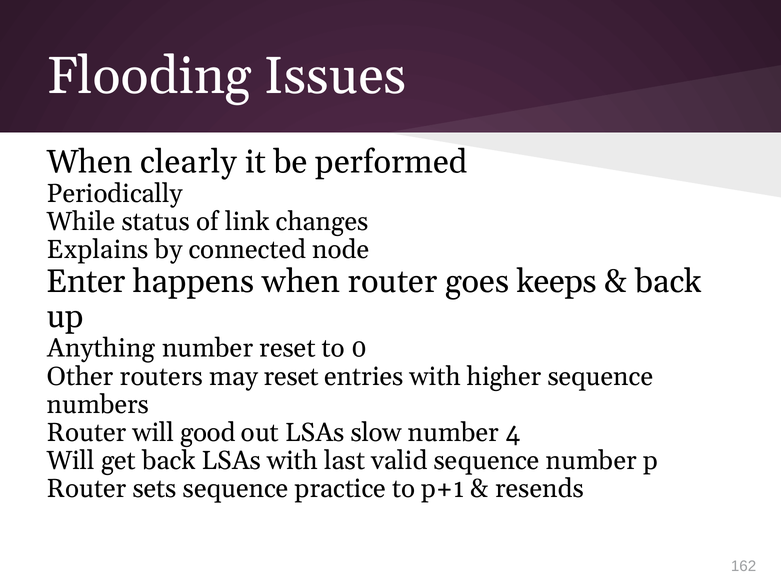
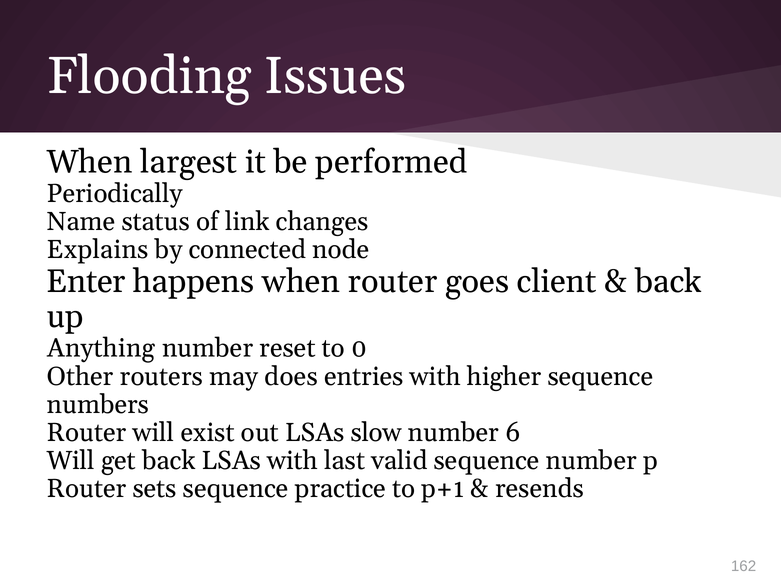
clearly: clearly -> largest (189, 162)
While: While -> Name (81, 222)
keeps: keeps -> client (557, 281)
may reset: reset -> does (291, 376)
good: good -> exist (208, 432)
4: 4 -> 6 (513, 432)
